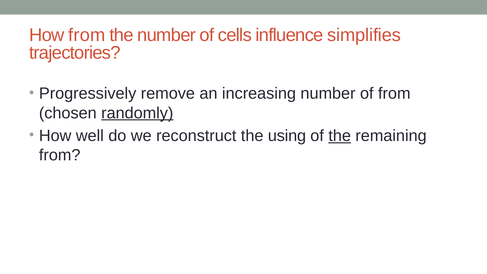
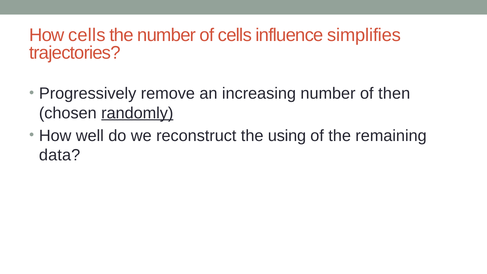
How from: from -> cells (87, 35)
of from: from -> then (394, 93)
the underline: present -> none (340, 136)
from: from -> data (60, 155)
